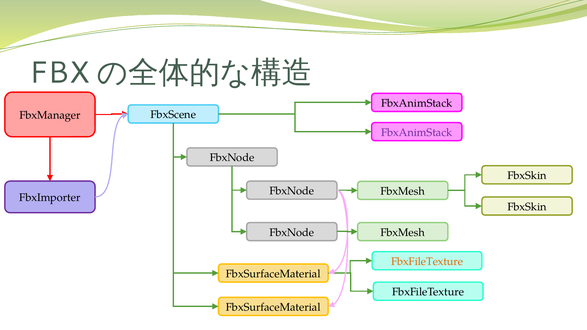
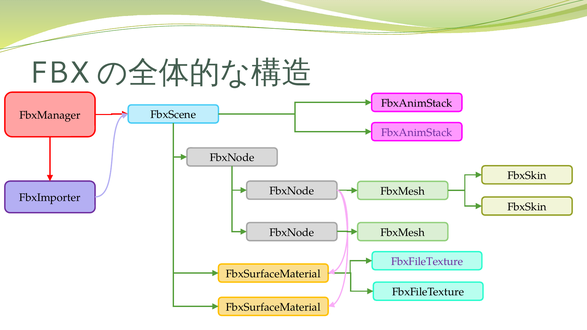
FbxFileTexture colour: orange -> purple (427, 262)
